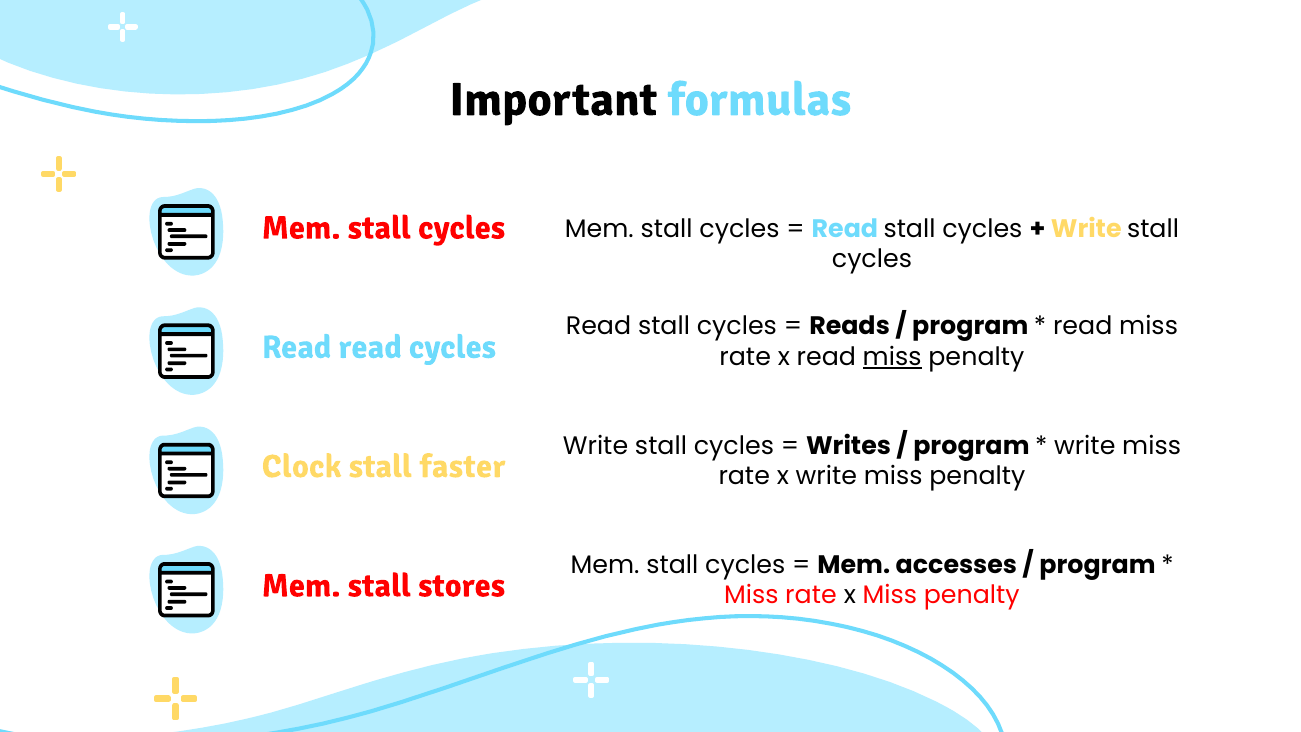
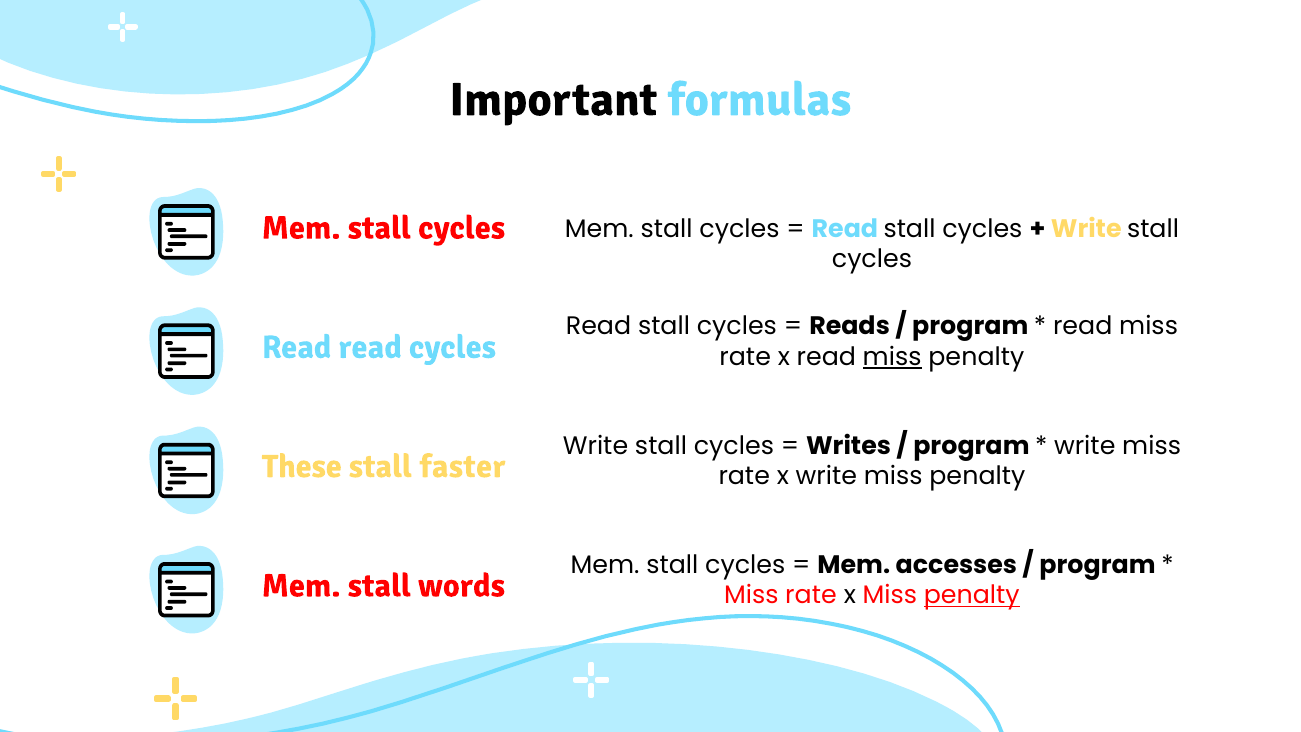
Clock: Clock -> These (302, 466)
stores: stores -> words (462, 586)
penalty underline: none -> present (972, 595)
